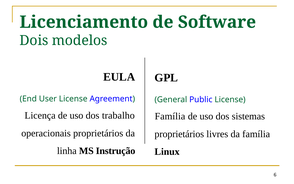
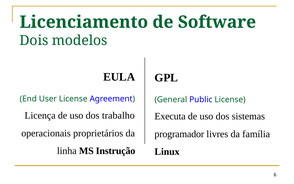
Família: Família -> Executa (170, 116)
proprietários: proprietários -> programador (179, 134)
